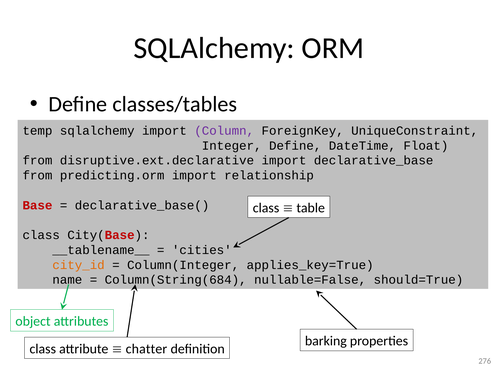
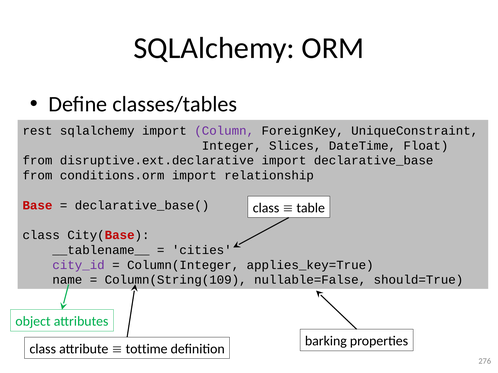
temp: temp -> rest (37, 131)
Integer Define: Define -> Slices (295, 146)
predicting.orm: predicting.orm -> conditions.orm (112, 176)
city_id colour: orange -> purple (79, 265)
Column(String(684: Column(String(684 -> Column(String(109 (176, 280)
chatter: chatter -> tottime (147, 349)
